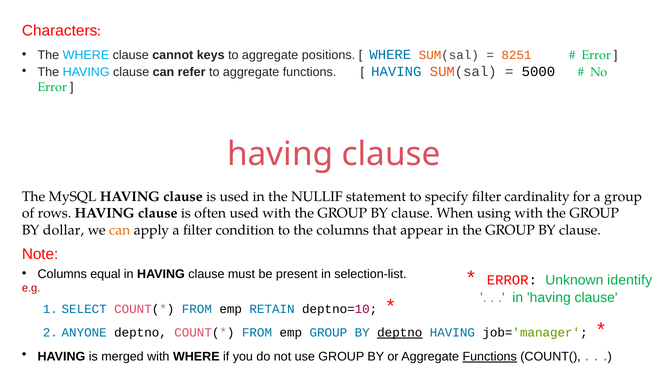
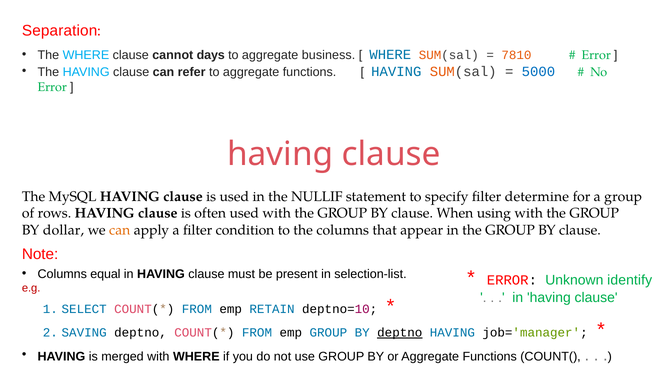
Characters: Characters -> Separation (60, 31)
keys: keys -> days (211, 55)
positions: positions -> business (329, 55)
8251: 8251 -> 7810 (516, 55)
5000 colour: black -> blue (538, 71)
cardinality: cardinality -> determine (537, 196)
ANYONE: ANYONE -> SAVING (84, 332)
Functions underline: present -> none (490, 356)
